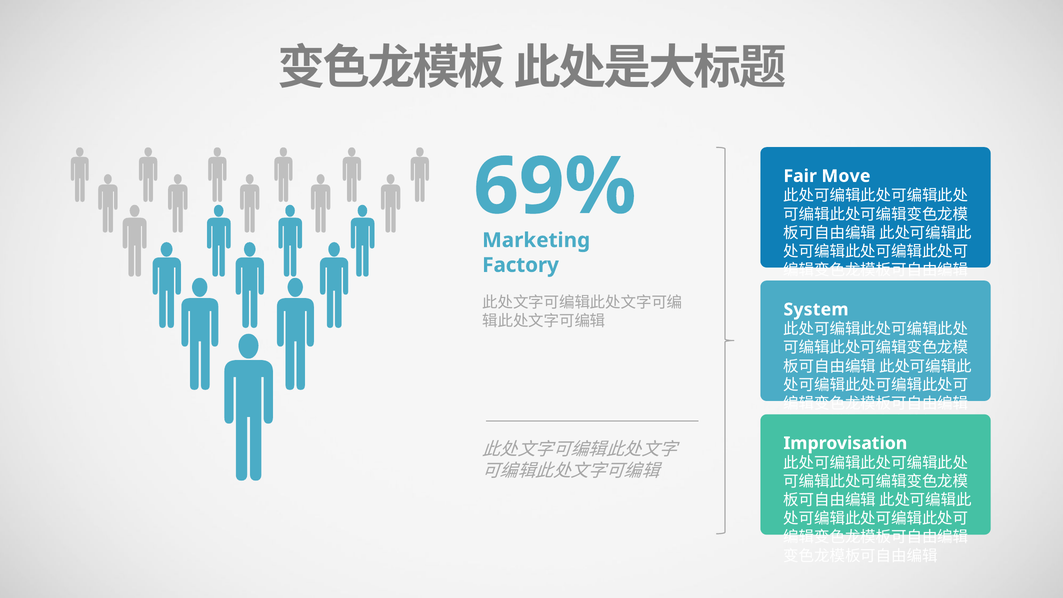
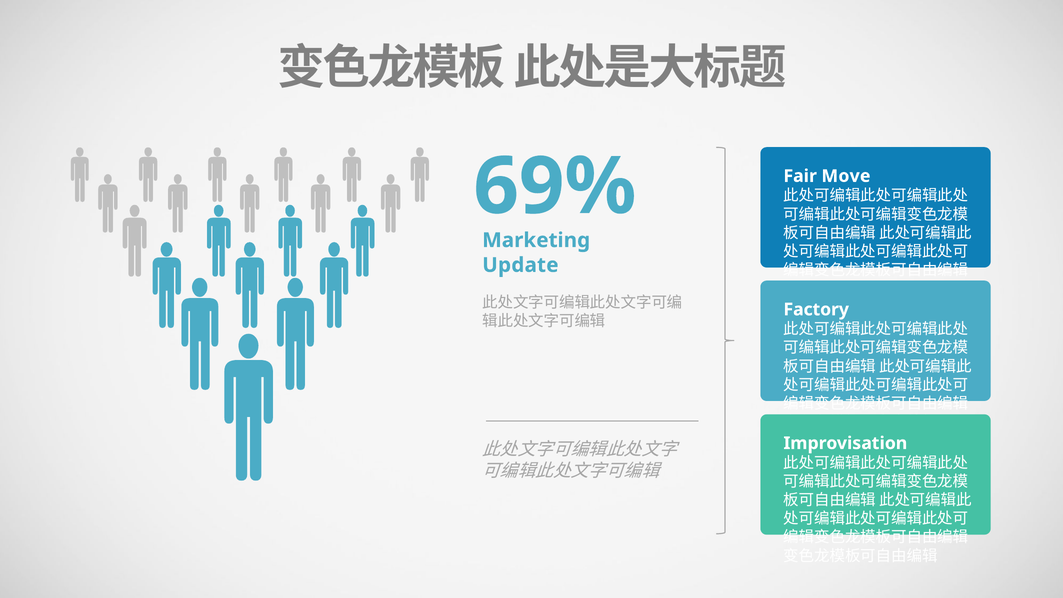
Factory: Factory -> Update (520, 265)
System: System -> Factory (816, 310)
